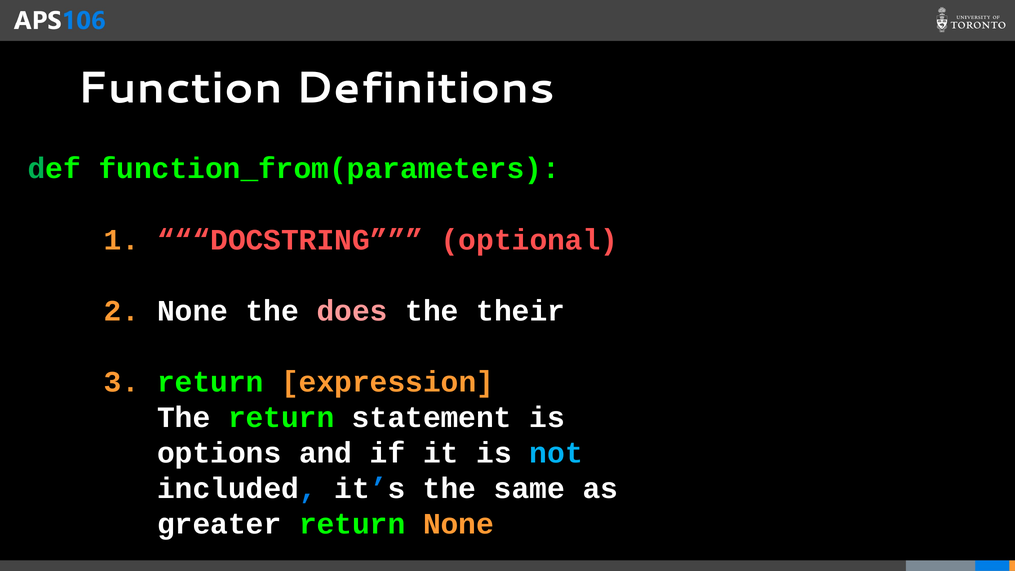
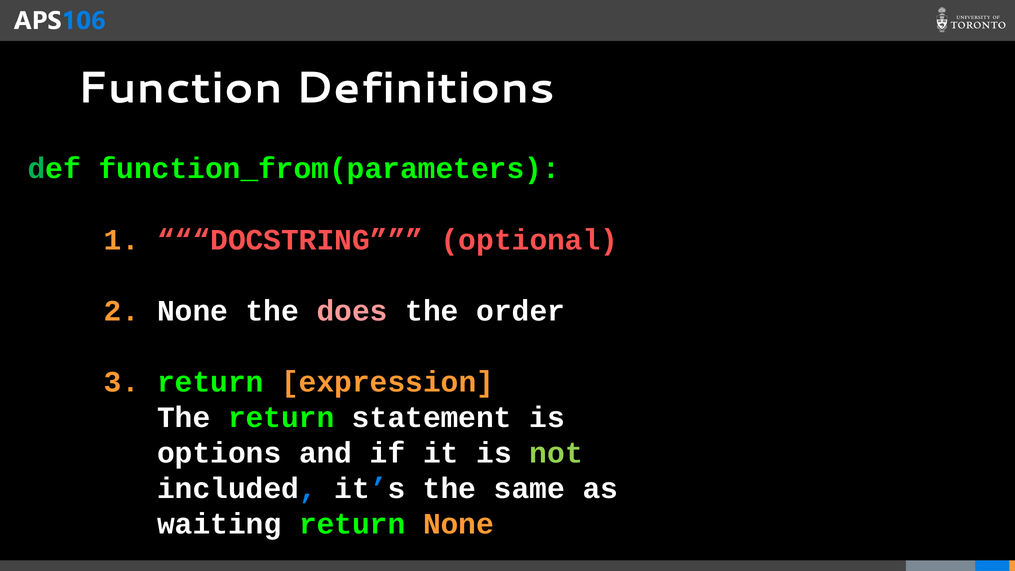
their: their -> order (521, 311)
not colour: light blue -> light green (556, 453)
greater: greater -> waiting (219, 524)
